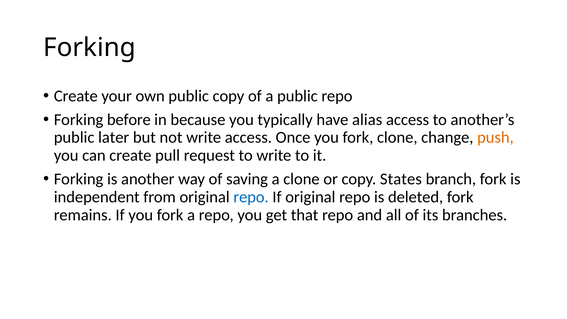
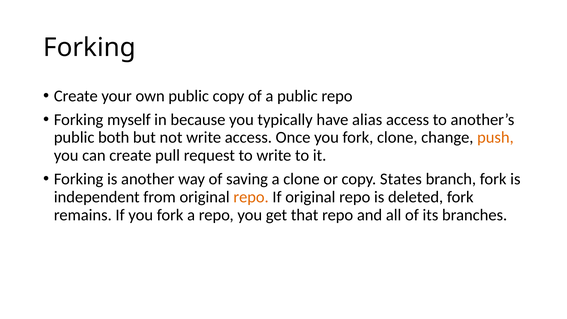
before: before -> myself (129, 120)
later: later -> both (114, 138)
repo colour: blue -> orange (251, 197)
